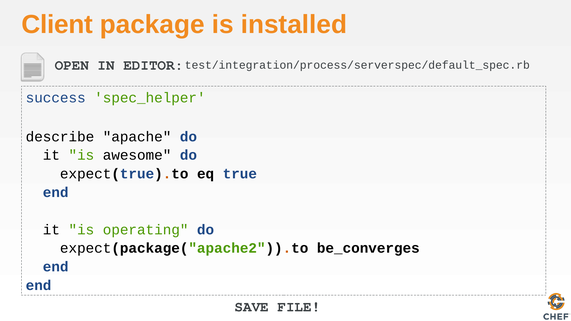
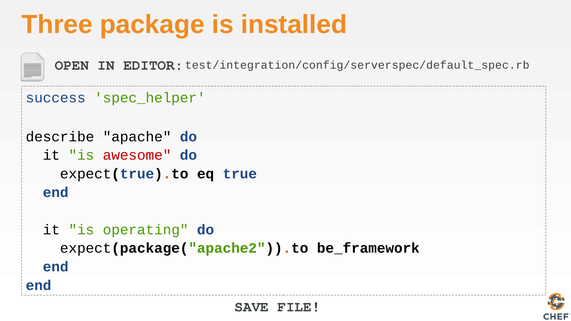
Client: Client -> Three (57, 25)
test/integration/process/serverspec/default_spec.rb: test/integration/process/serverspec/default_spec.rb -> test/integration/config/serverspec/default_spec.rb (357, 65)
awesome colour: black -> red (137, 155)
be_converges: be_converges -> be_framework (368, 248)
